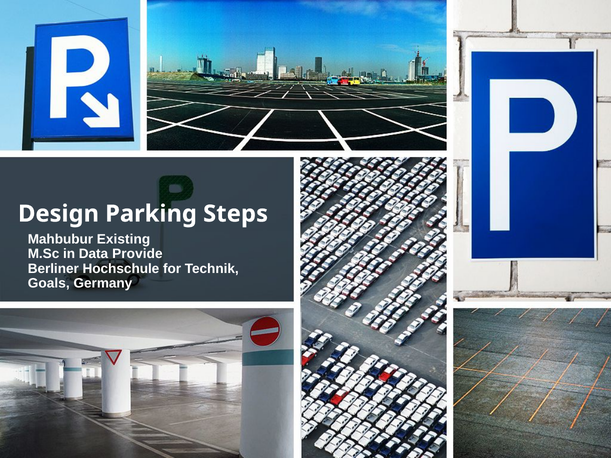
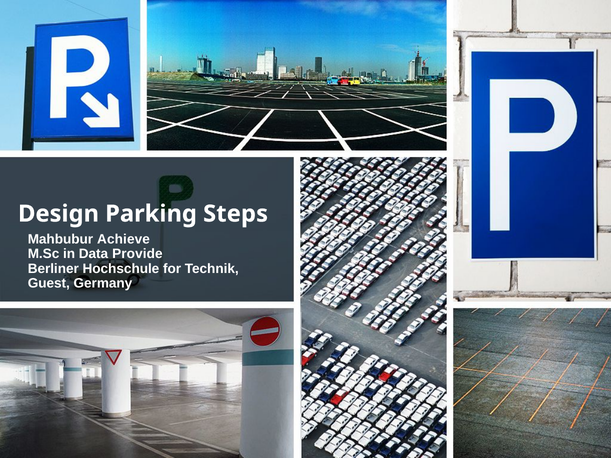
Existing: Existing -> Achieve (124, 239)
Goals: Goals -> Guest (49, 283)
